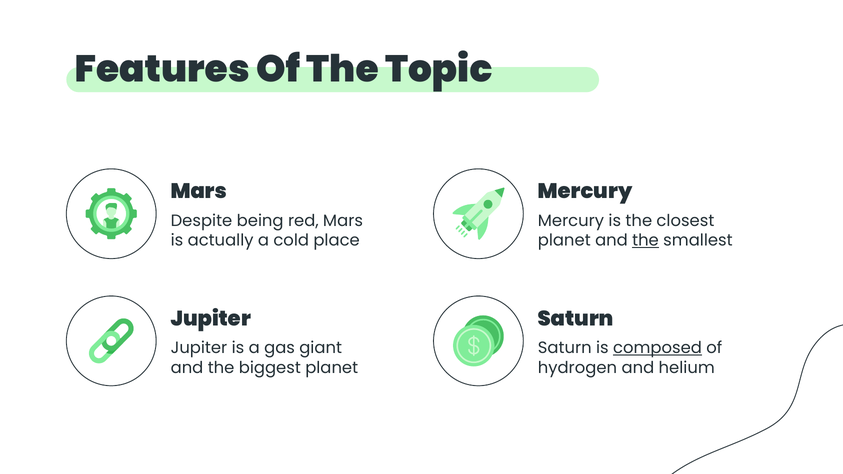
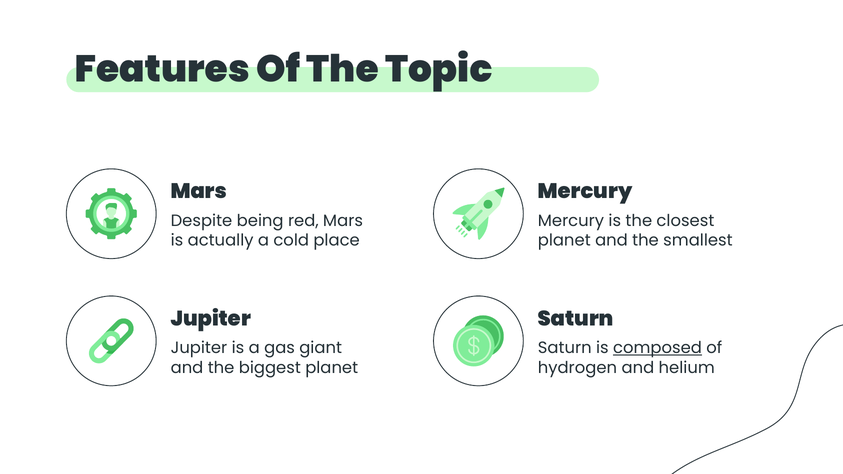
the underline: present -> none (645, 241)
